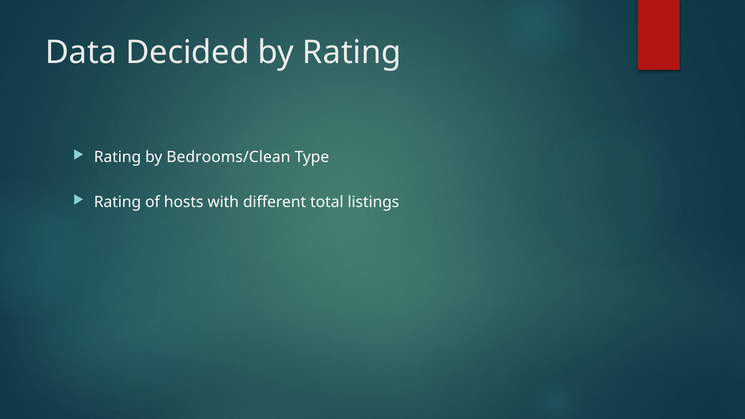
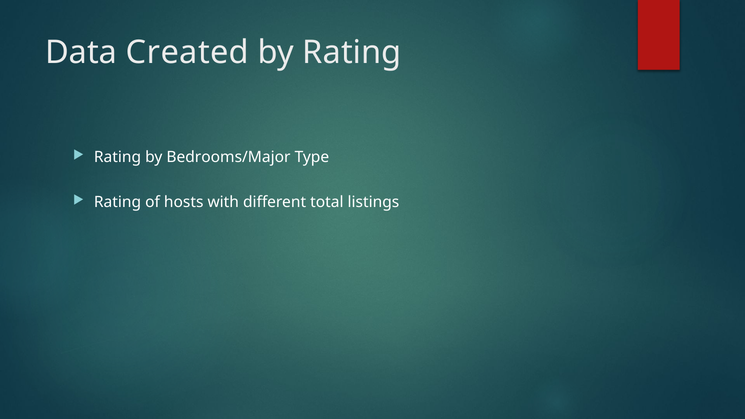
Decided: Decided -> Created (187, 52)
Bedrooms/Clean: Bedrooms/Clean -> Bedrooms/Major (228, 157)
